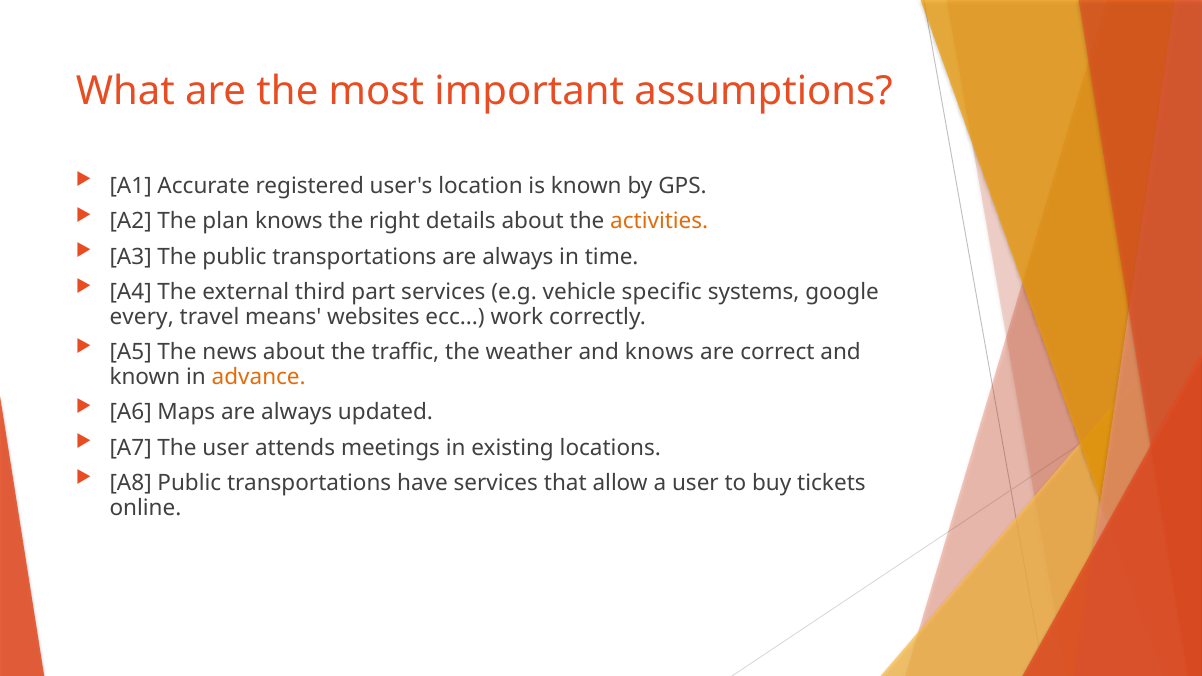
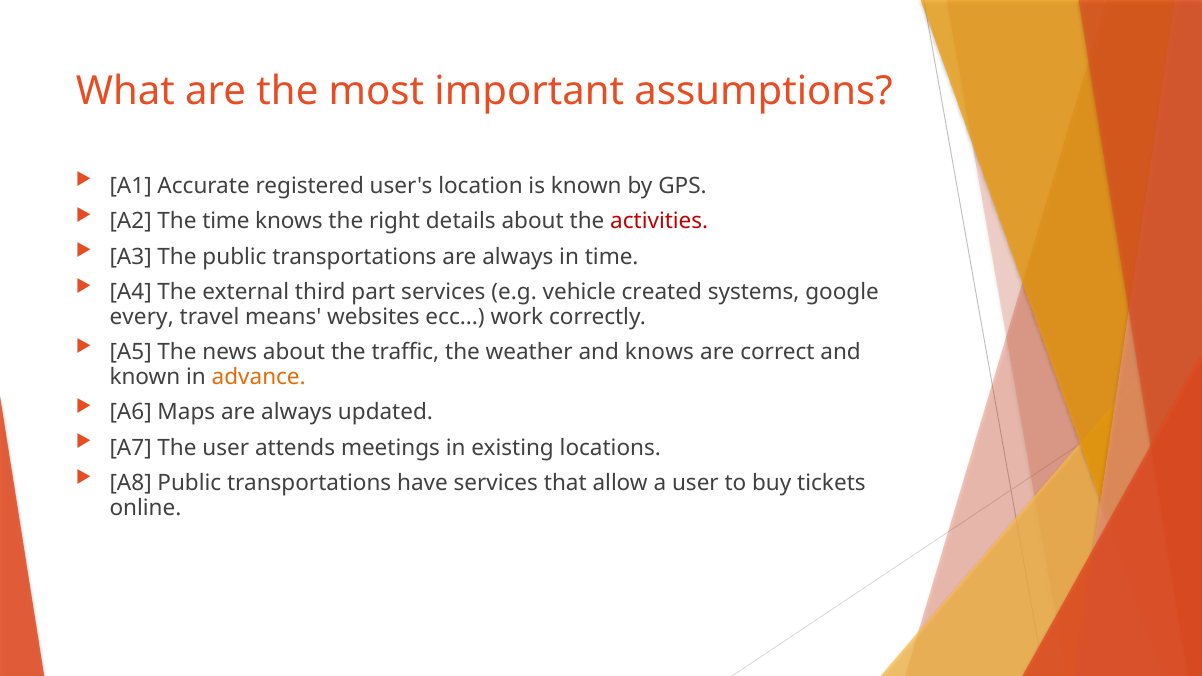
The plan: plan -> time (226, 221)
activities colour: orange -> red (659, 221)
specific: specific -> created (662, 292)
